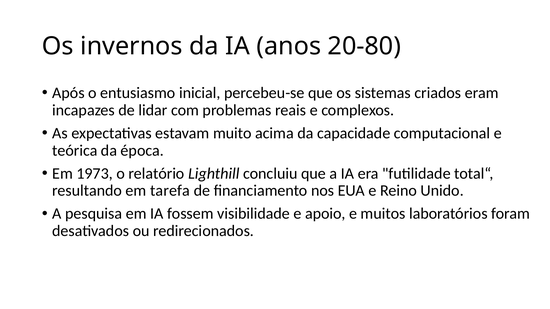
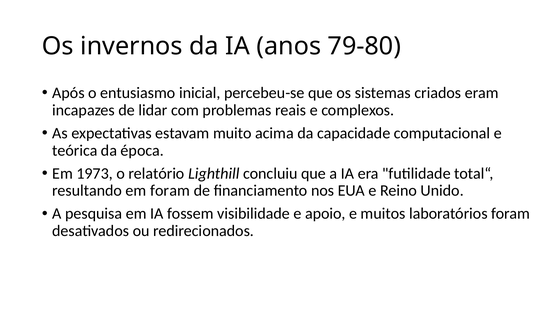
20-80: 20-80 -> 79-80 (364, 46)
em tarefa: tarefa -> foram (170, 191)
